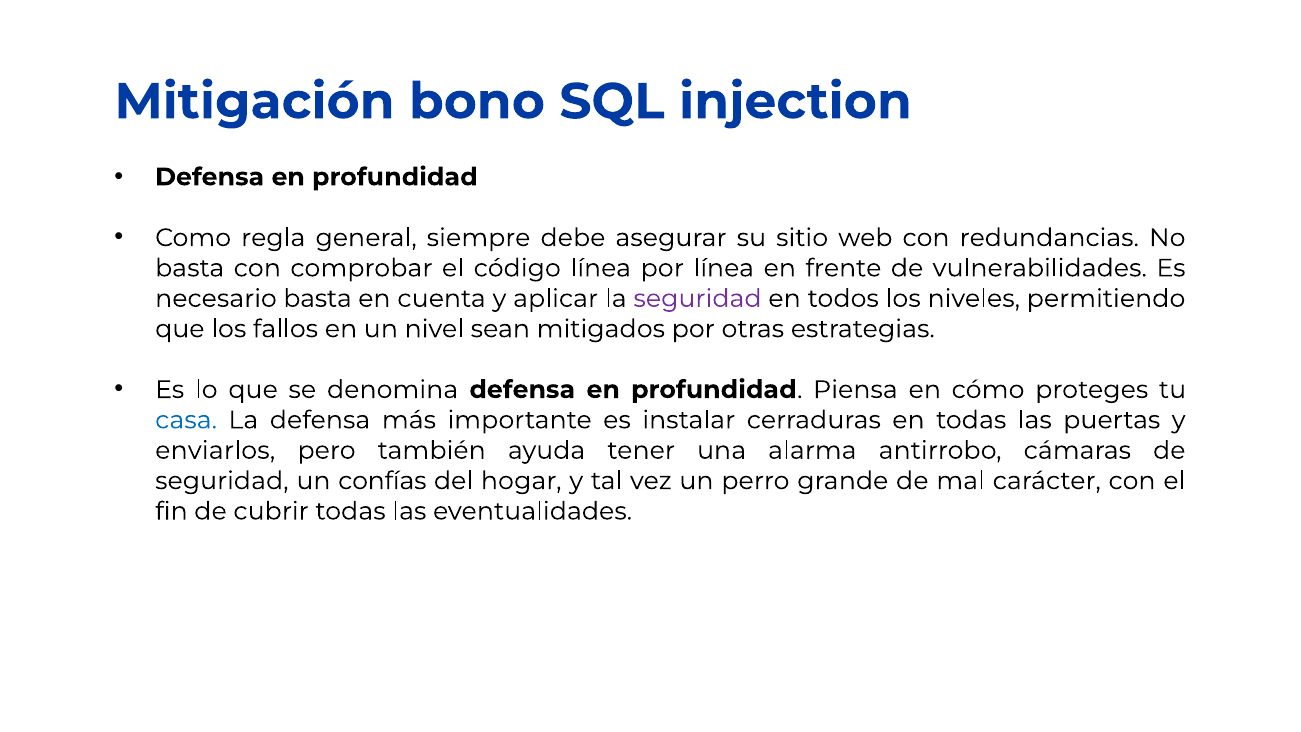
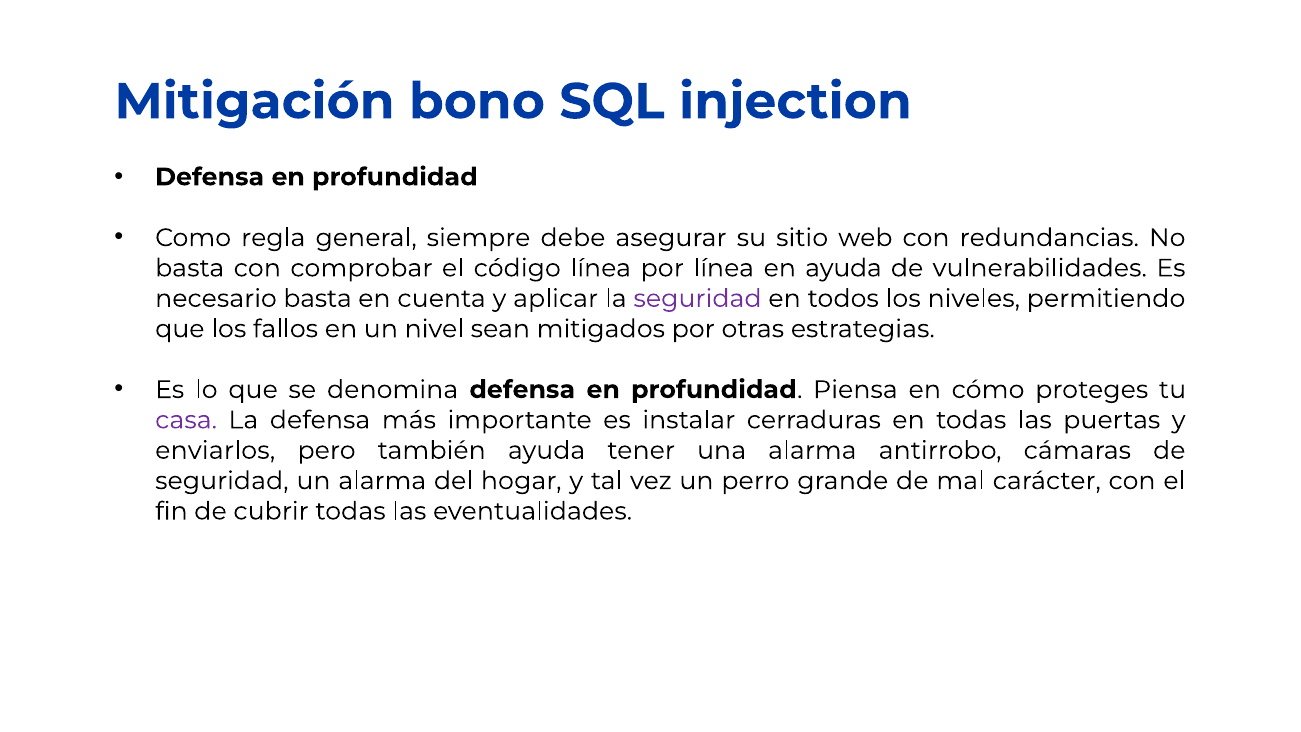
en frente: frente -> ayuda (843, 268)
casa colour: blue -> purple (186, 420)
un confías: confías -> alarma (382, 481)
